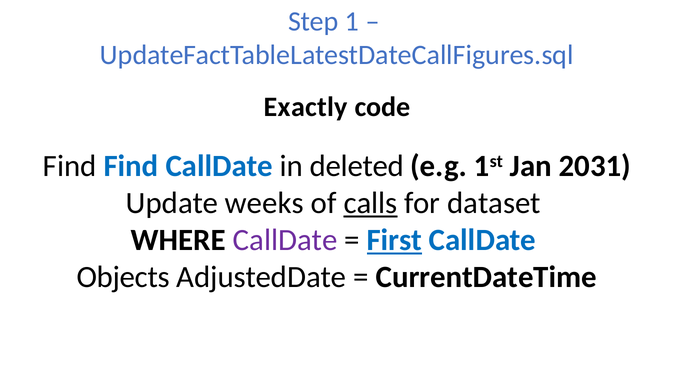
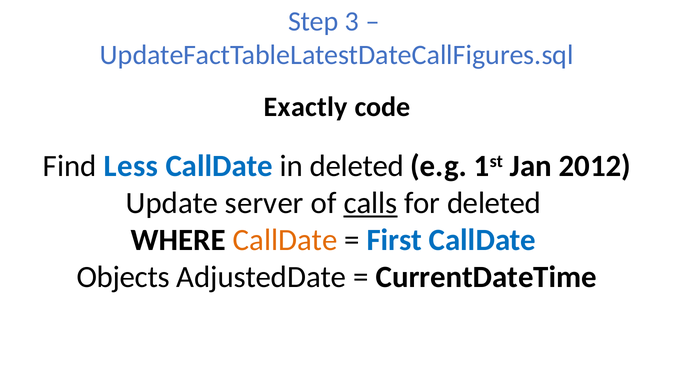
1: 1 -> 3 (352, 21)
Find Find: Find -> Less (131, 166)
2031: 2031 -> 2012 (595, 166)
weeks: weeks -> server (264, 203)
for dataset: dataset -> deleted (494, 203)
CallDate colour: purple -> orange (285, 240)
First underline: present -> none (394, 240)
